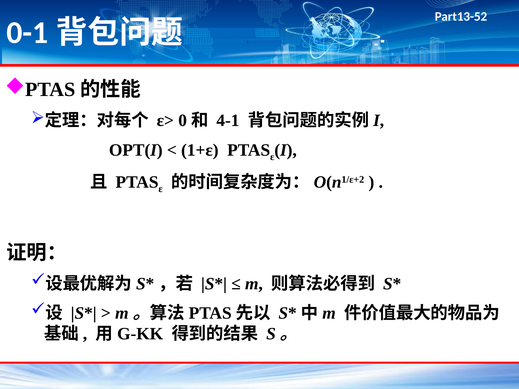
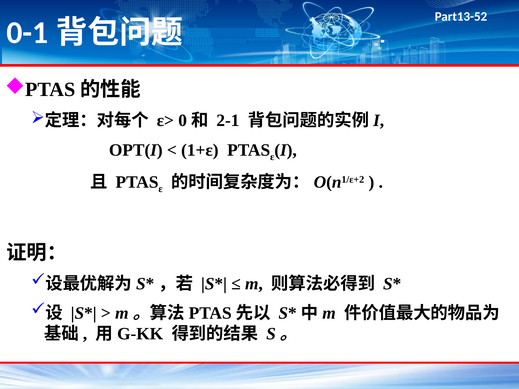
4-1: 4-1 -> 2-1 (228, 121)
